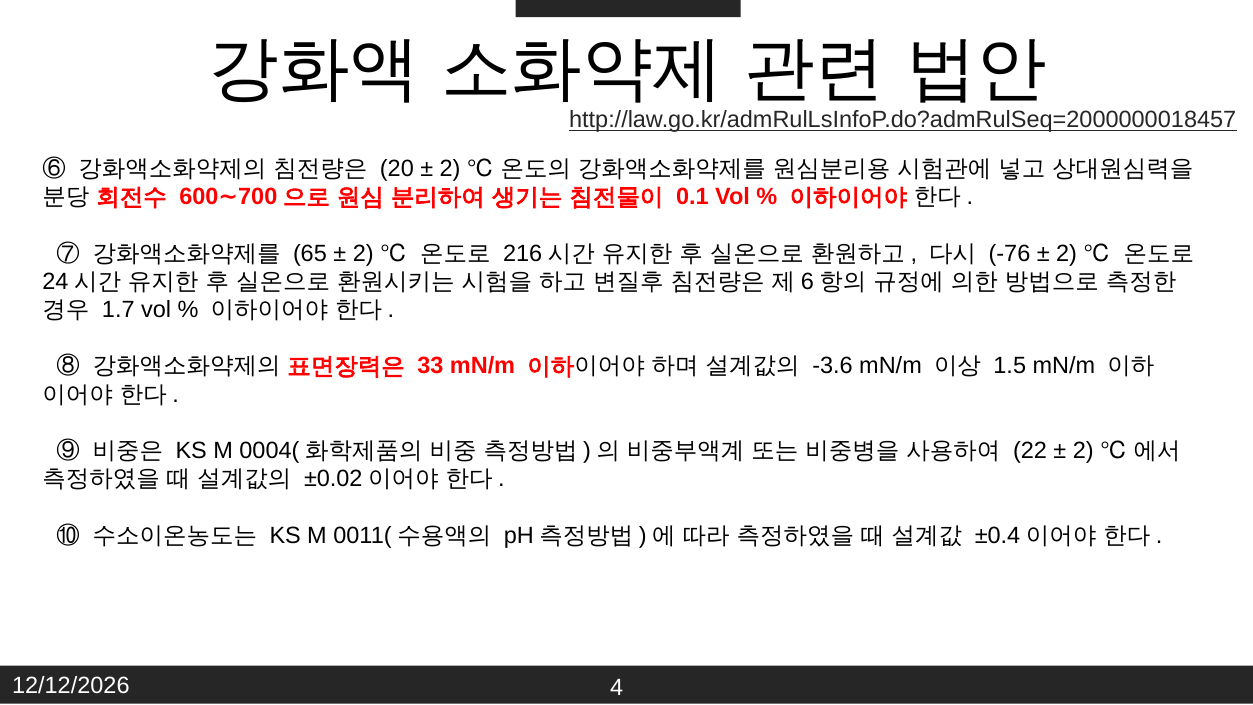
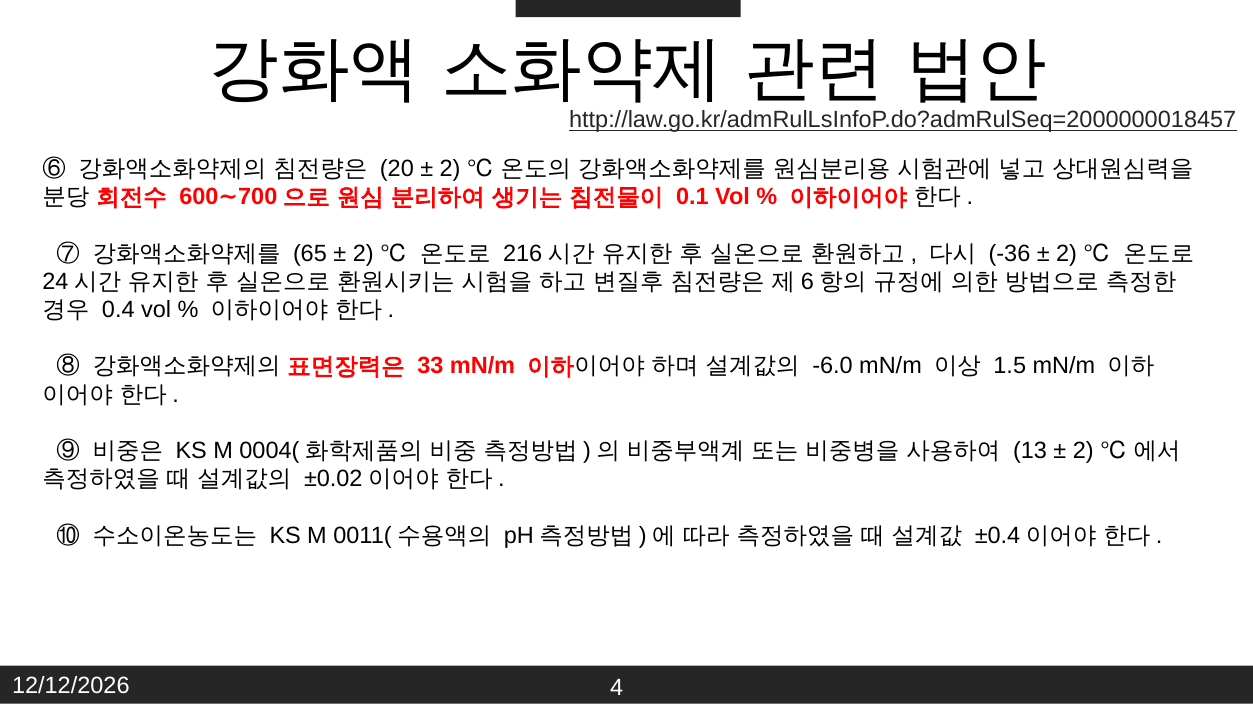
-76: -76 -> -36 (1009, 253)
1.7: 1.7 -> 0.4 (118, 310)
-3.6: -3.6 -> -6.0 (833, 366)
22: 22 -> 13 (1030, 451)
